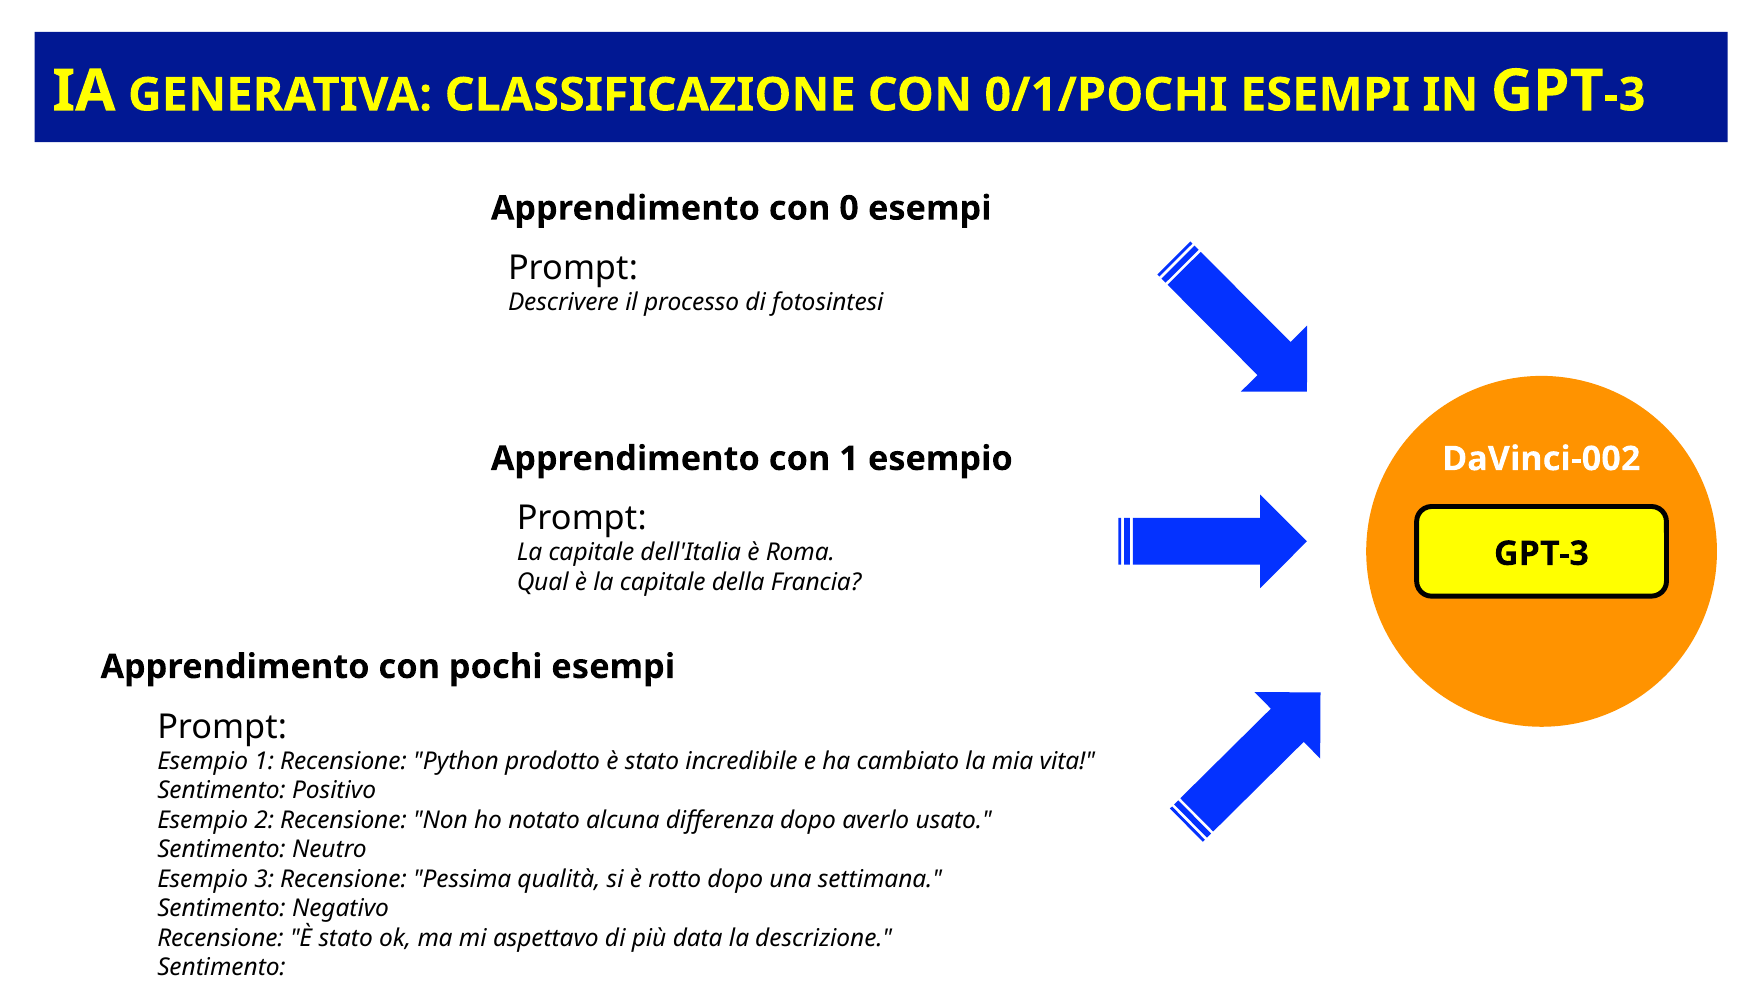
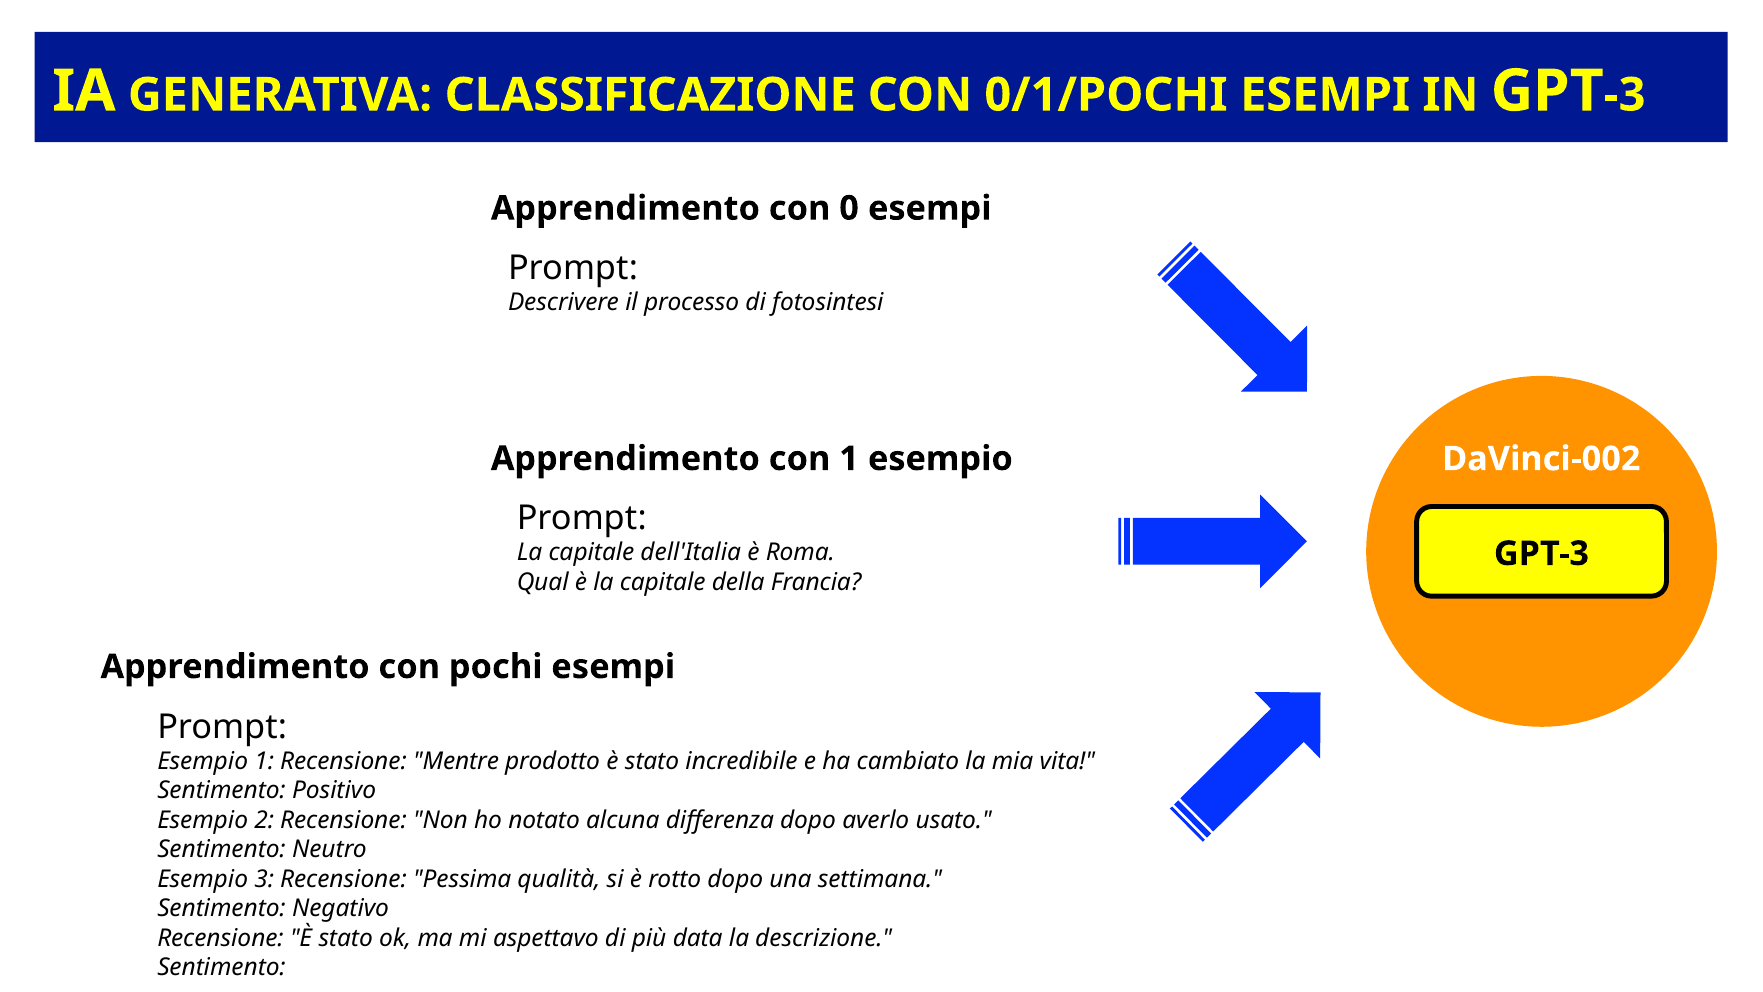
Python: Python -> Mentre (456, 761)
